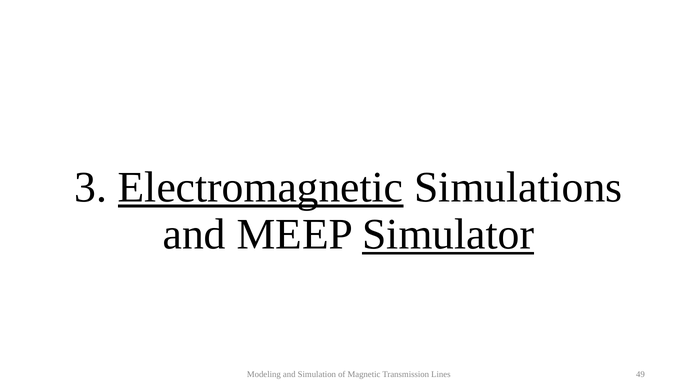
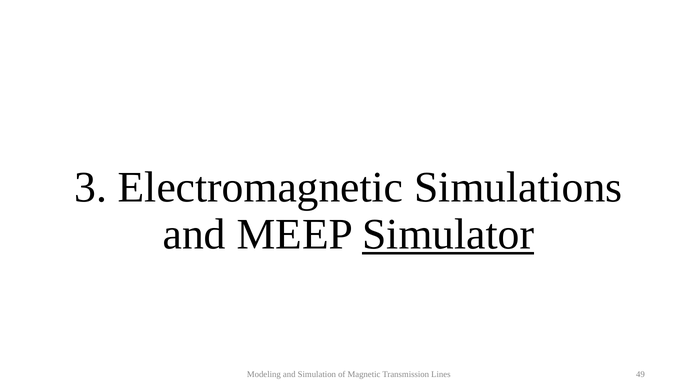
Electromagnetic underline: present -> none (261, 188)
